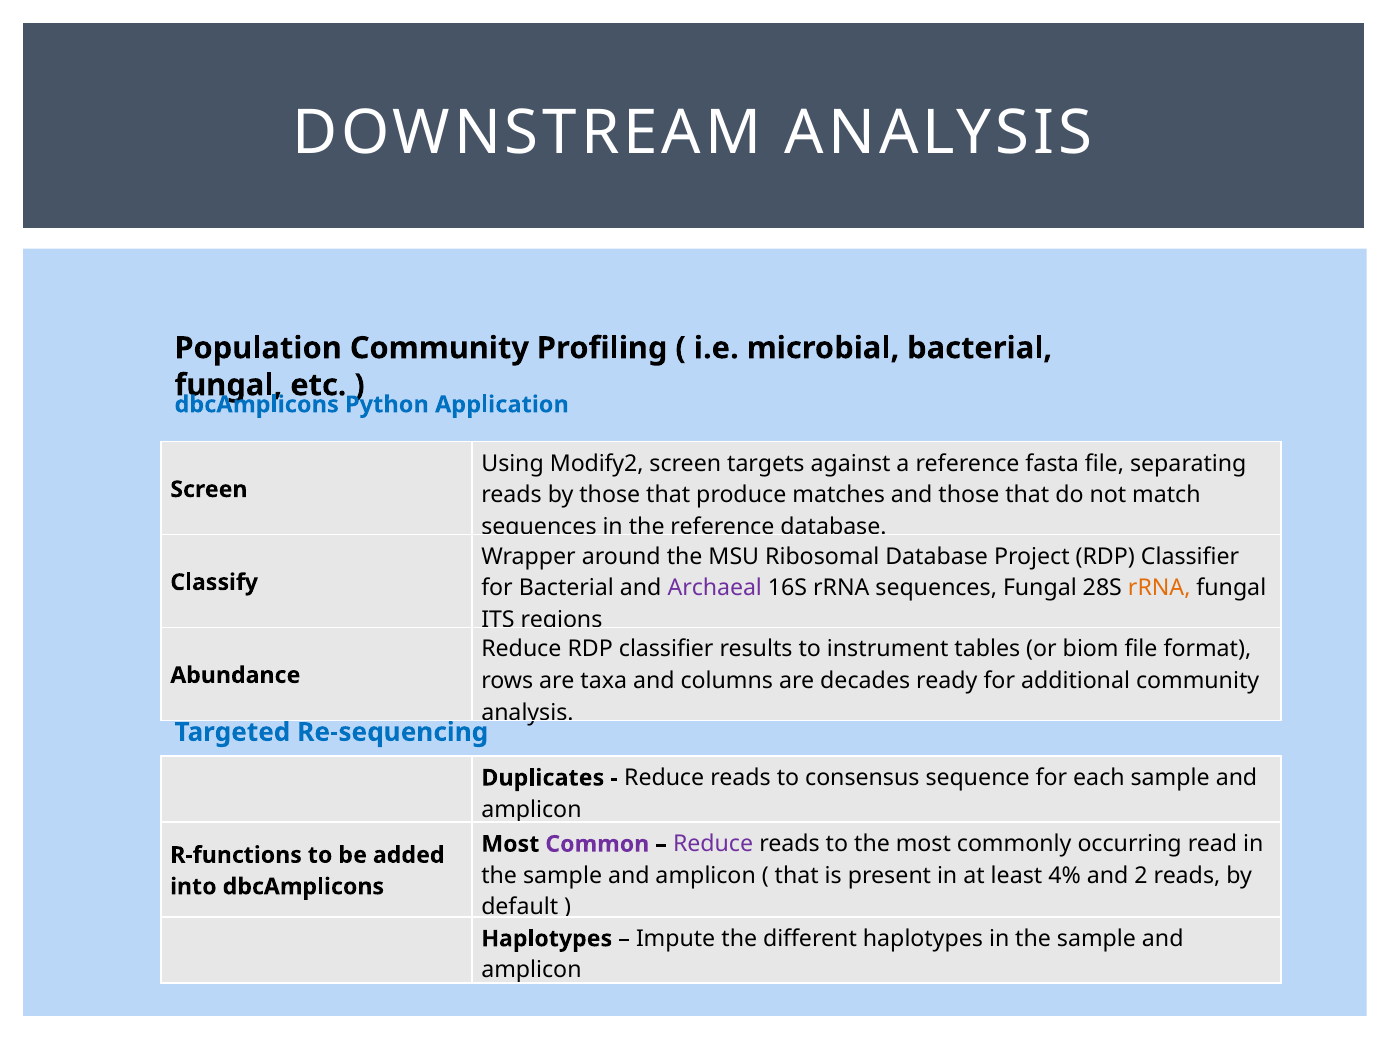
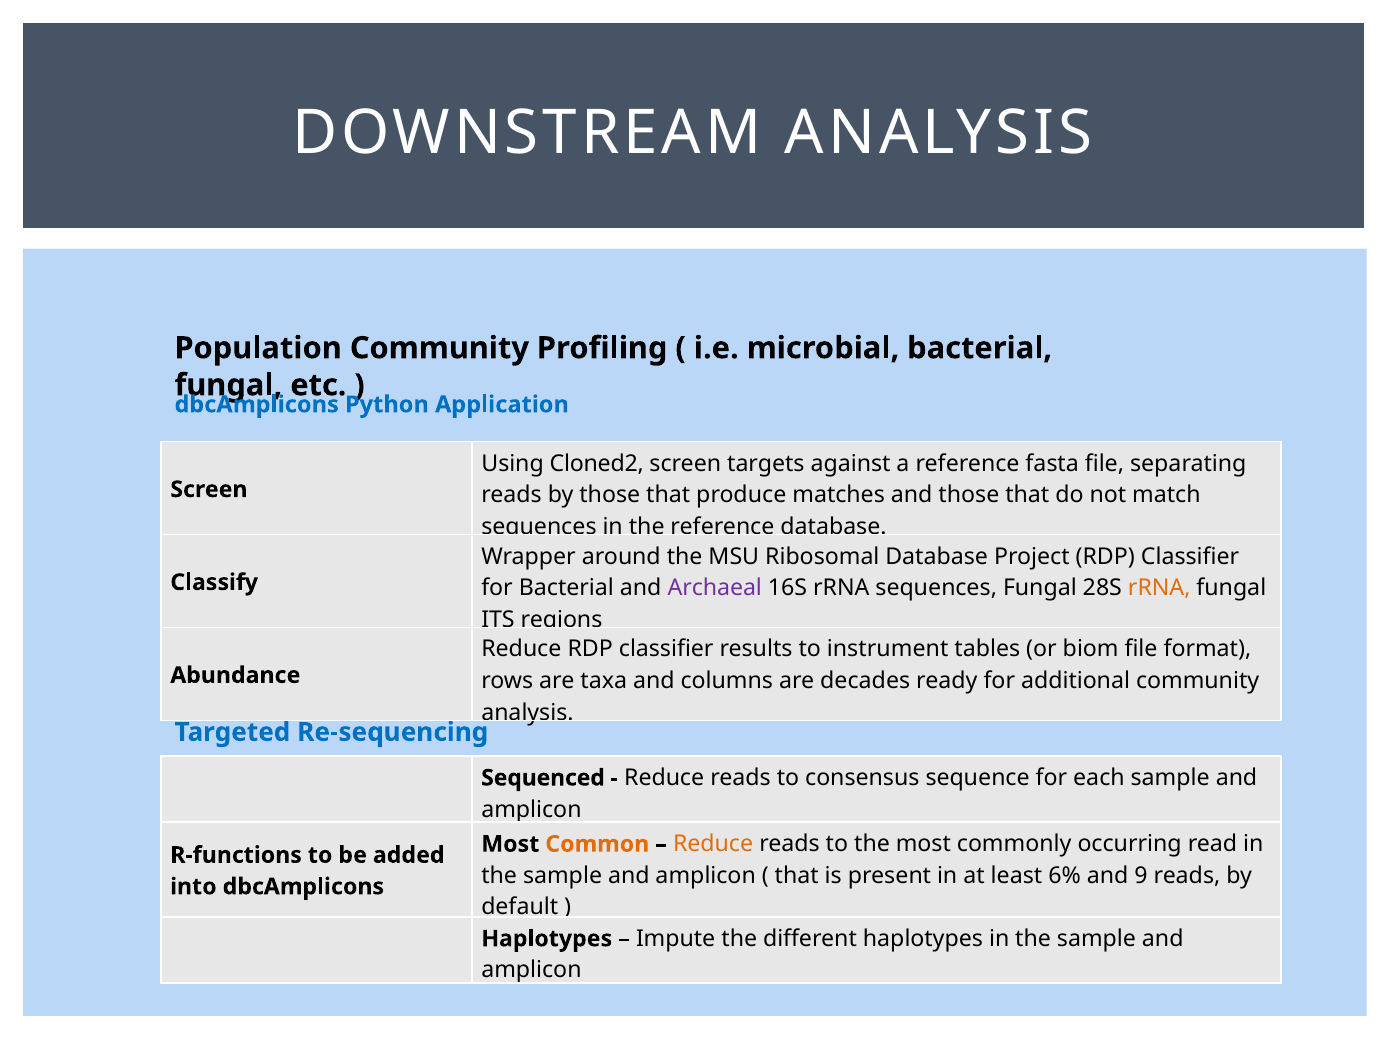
Modify2: Modify2 -> Cloned2 (597, 464)
Duplicates: Duplicates -> Sequenced (543, 778)
Common colour: purple -> orange (597, 844)
Reduce colour: purple -> orange (713, 844)
4%: 4% -> 6% (1065, 876)
2: 2 -> 9 (1141, 876)
